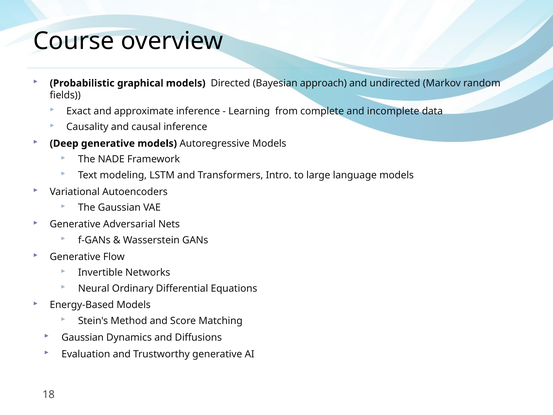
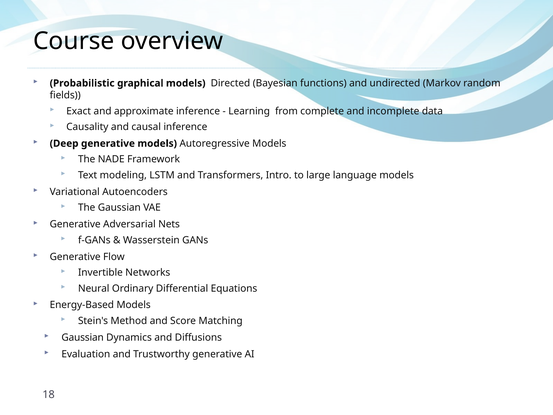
approach: approach -> functions (323, 83)
